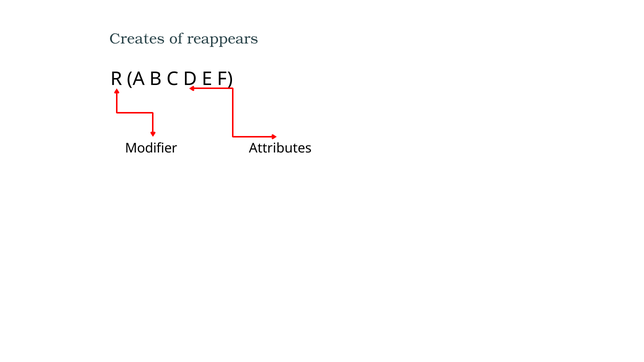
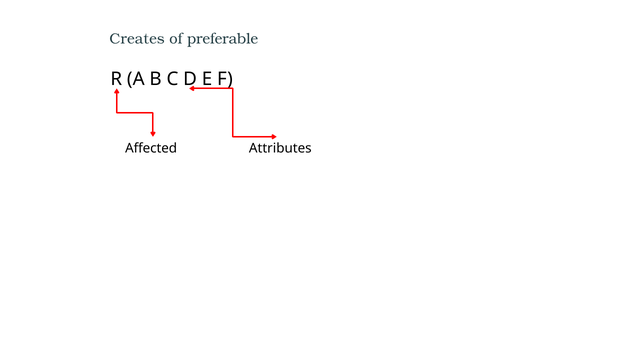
reappears: reappears -> preferable (223, 39)
Modifier: Modifier -> Affected (151, 148)
